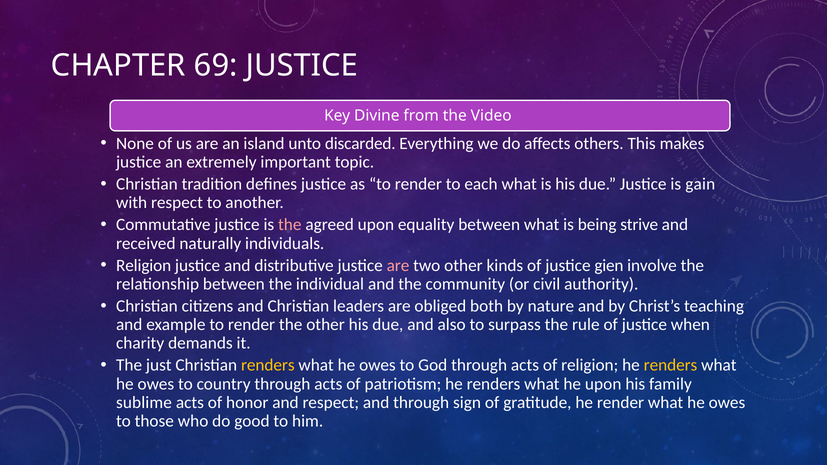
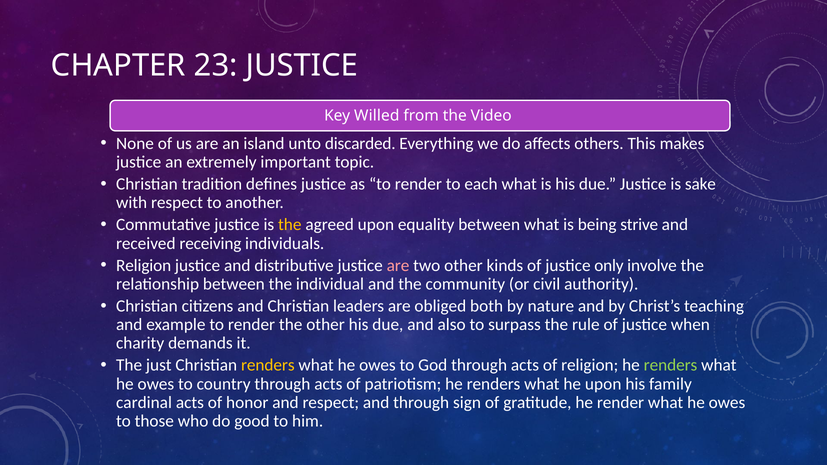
69: 69 -> 23 (216, 66)
Divine: Divine -> Willed (377, 116)
gain: gain -> sake (700, 184)
the colour: pink -> yellow (290, 225)
naturally: naturally -> receiving (210, 243)
gien: gien -> only (609, 266)
renders colour: yellow -> light green (671, 365)
sublime: sublime -> cardinal (144, 403)
